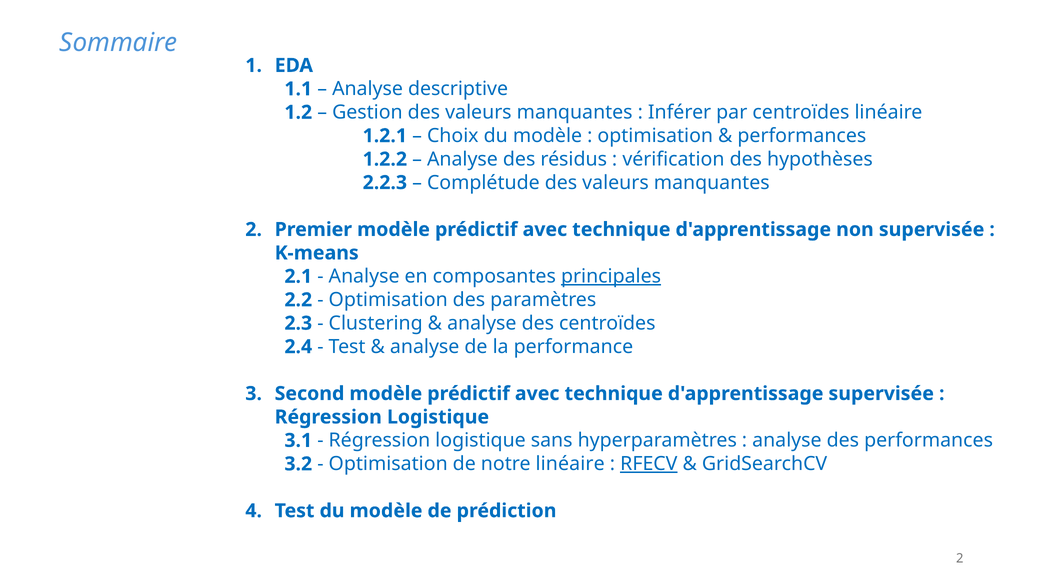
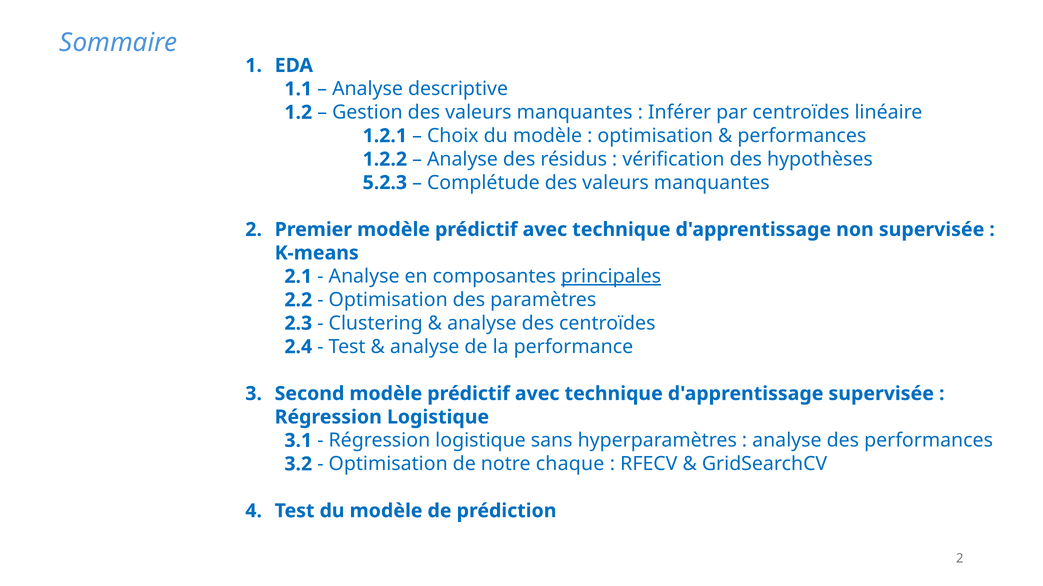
2.2.3: 2.2.3 -> 5.2.3 (385, 183)
notre linéaire: linéaire -> chaque (570, 464)
RFECV underline: present -> none (649, 464)
